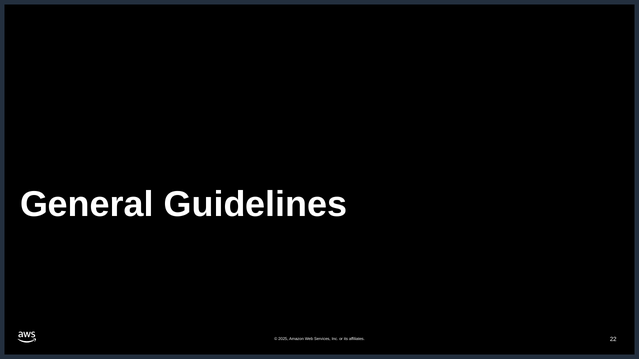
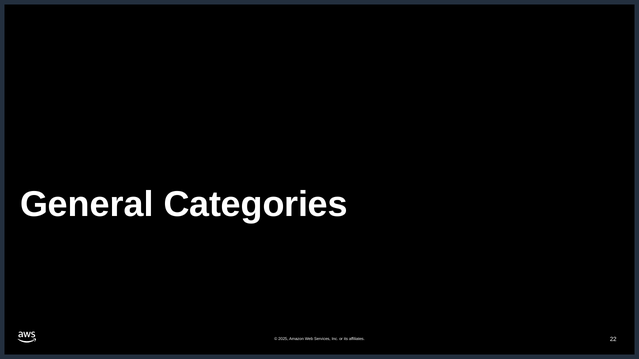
Guidelines: Guidelines -> Categories (256, 204)
